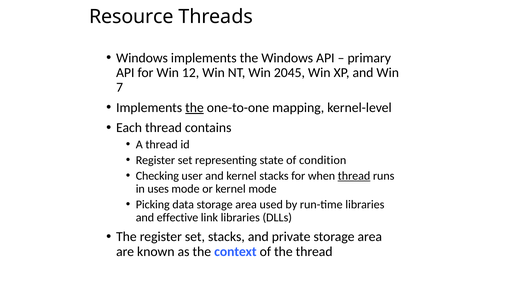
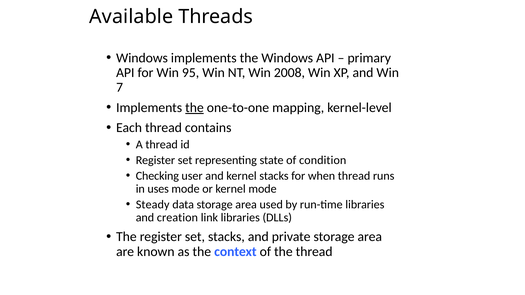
Resource: Resource -> Available (131, 17)
12: 12 -> 95 (191, 73)
2045: 2045 -> 2008 (289, 73)
thread underline: present -> none (354, 176)
Picking: Picking -> Steady (153, 205)
effective: effective -> creation (177, 218)
